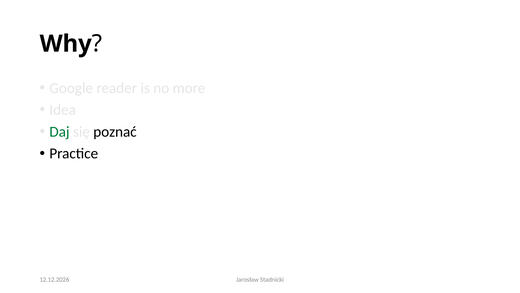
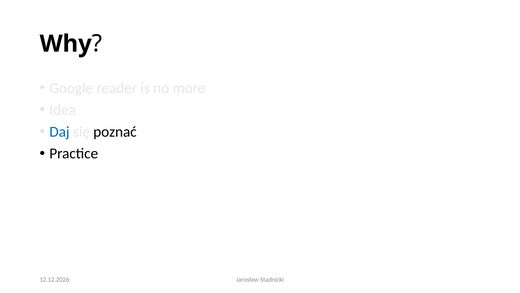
Daj colour: green -> blue (59, 132)
